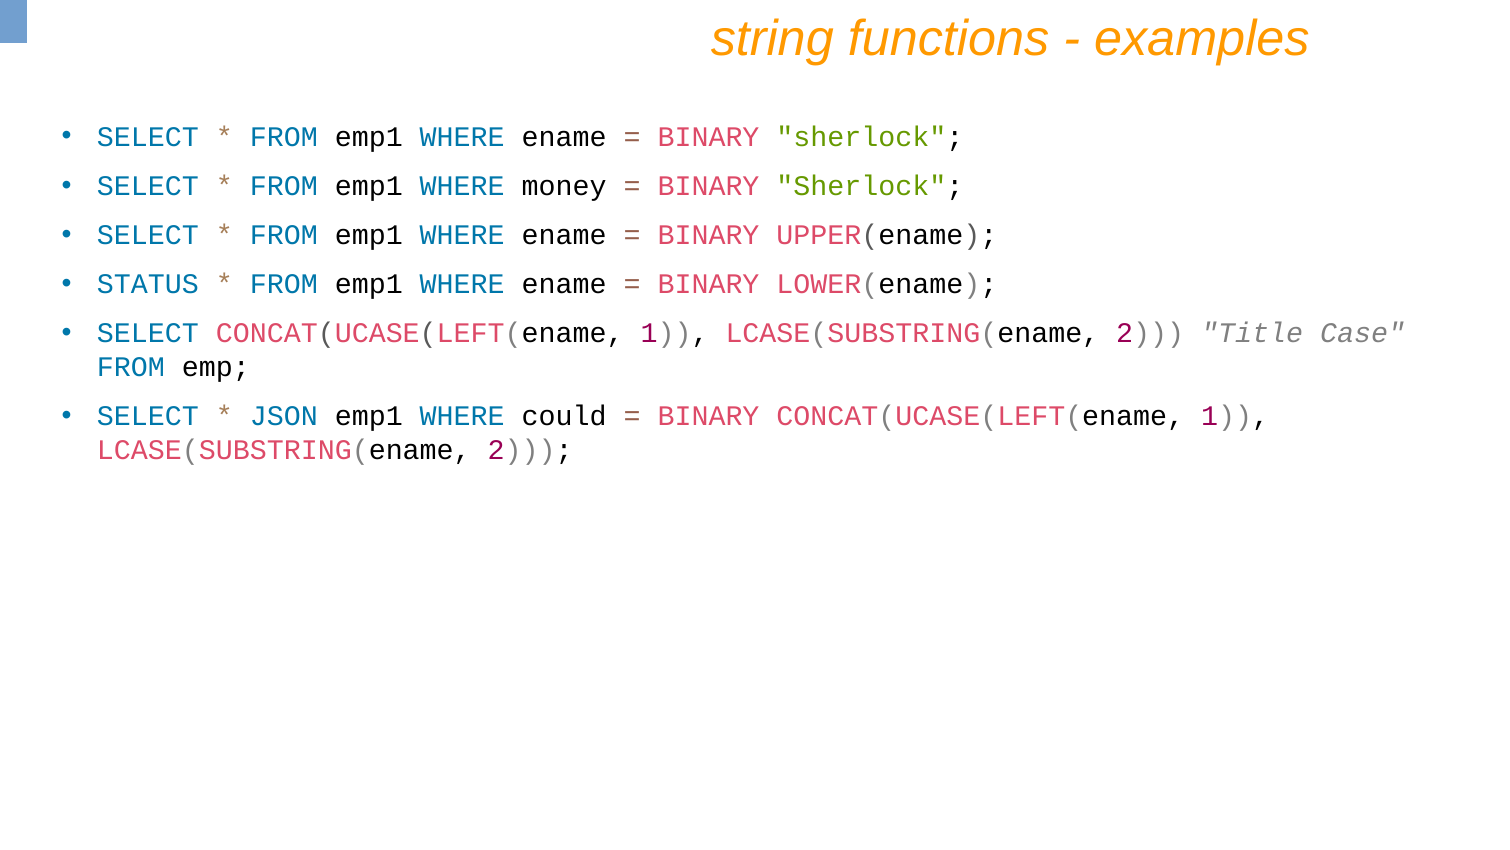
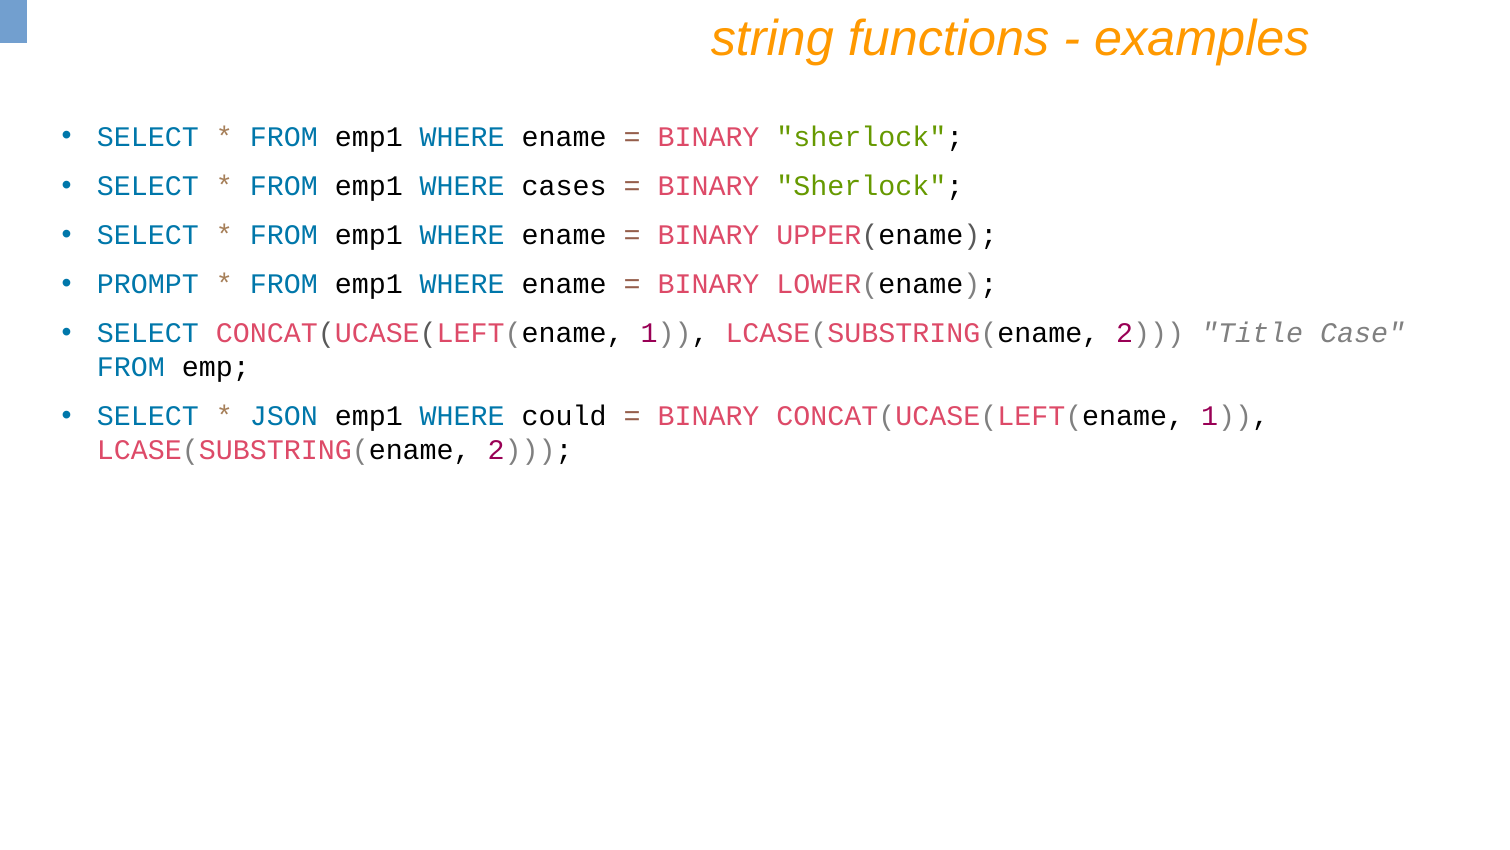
money: money -> cases (564, 186)
STATUS: STATUS -> PROMPT (148, 284)
